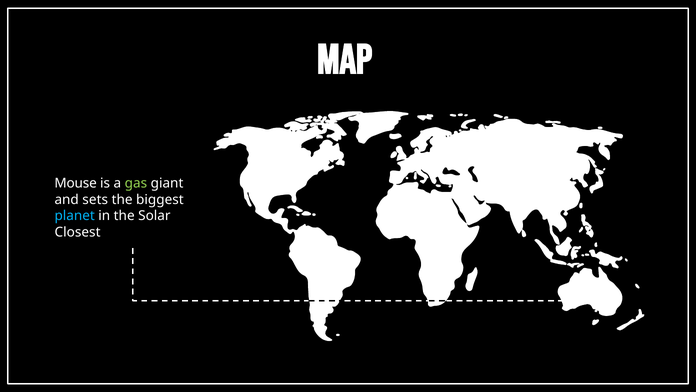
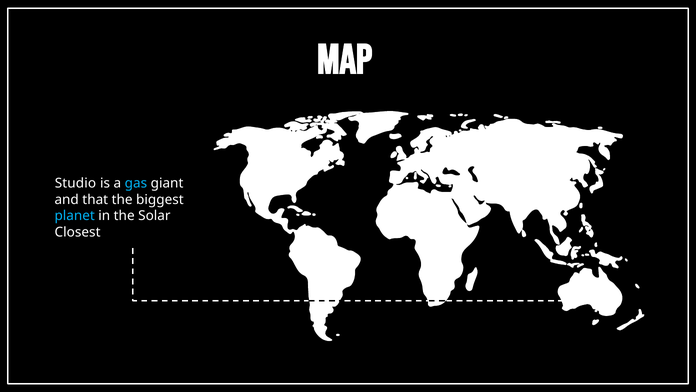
Mouse: Mouse -> Studio (75, 183)
gas colour: light green -> light blue (136, 183)
sets: sets -> that (95, 199)
